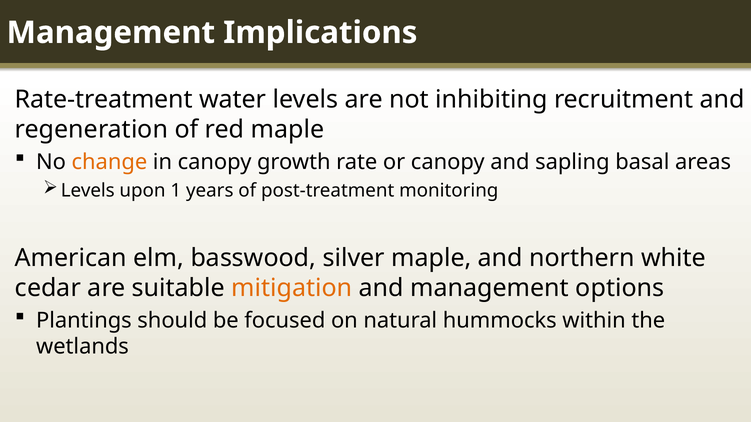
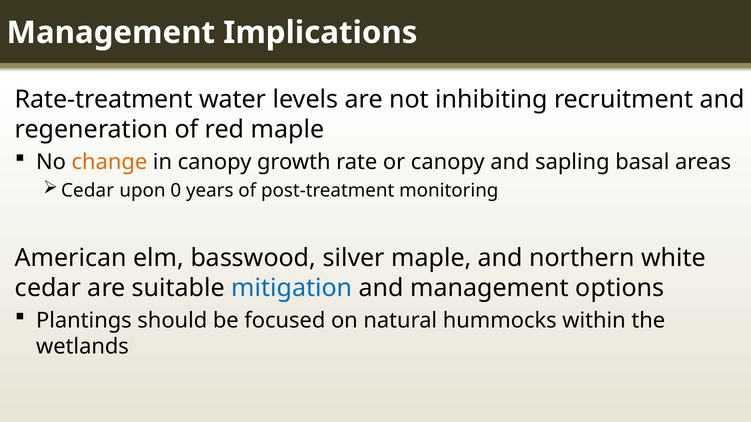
Levels: Levels -> Cedar (88, 191)
1: 1 -> 0 (176, 191)
mitigation colour: orange -> blue (292, 288)
